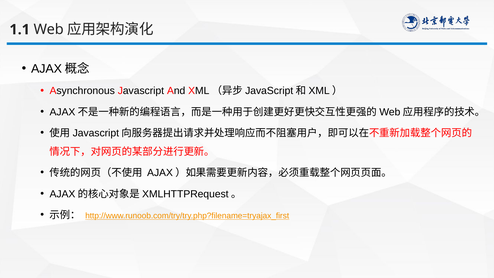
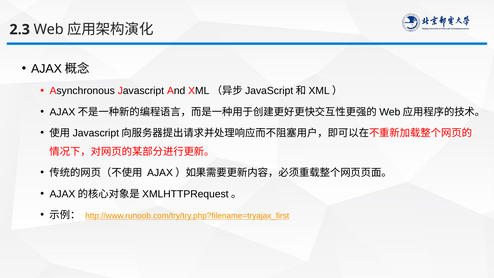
1.1: 1.1 -> 2.3 (20, 30)
